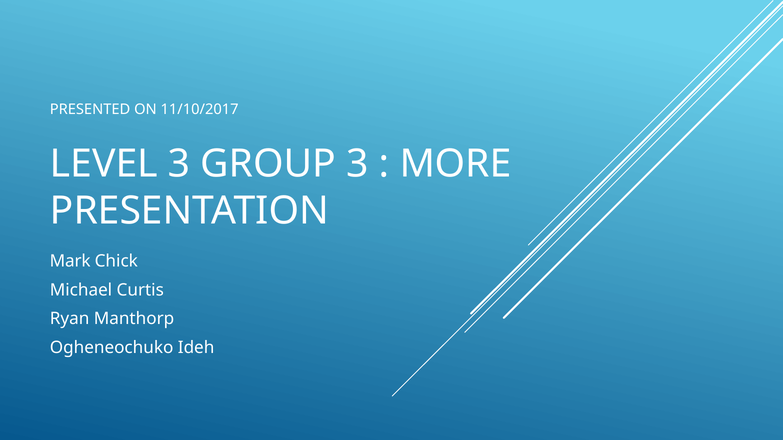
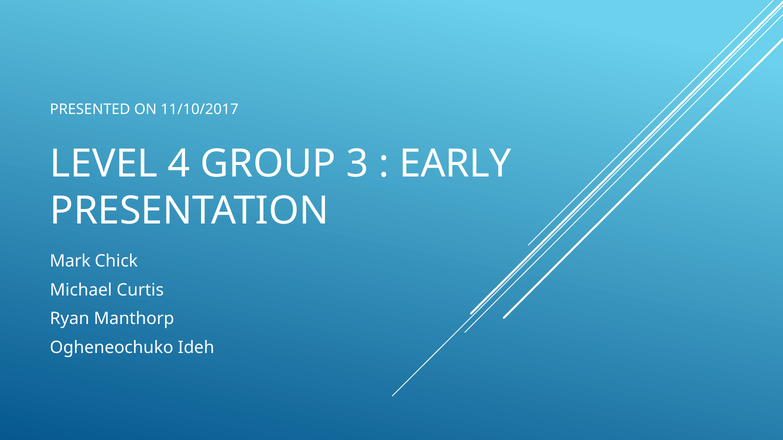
LEVEL 3: 3 -> 4 (179, 164)
MORE: MORE -> EARLY (456, 164)
